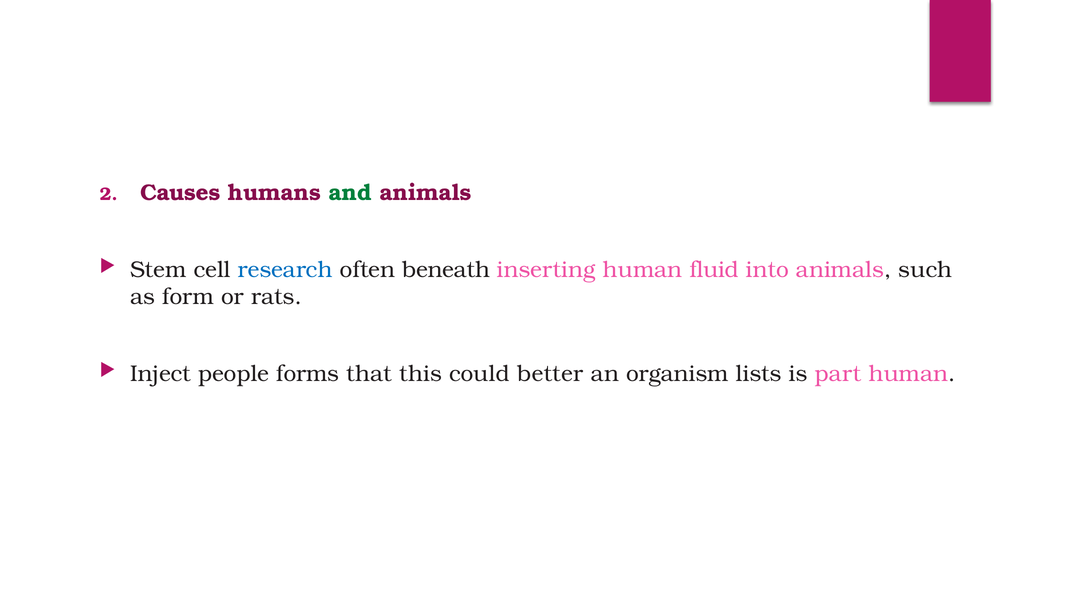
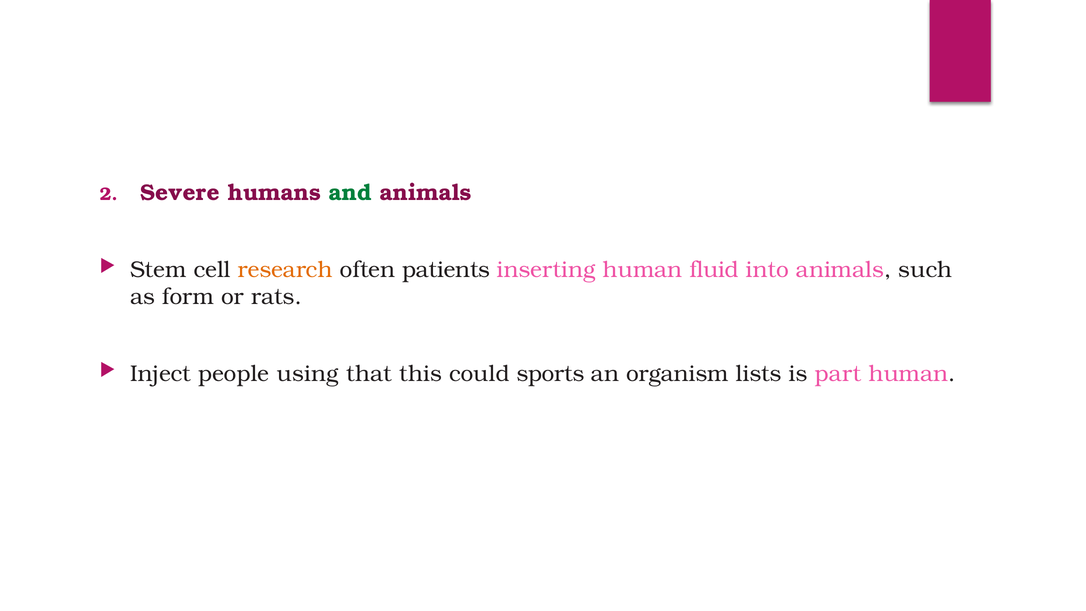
Causes: Causes -> Severe (180, 193)
research colour: blue -> orange (285, 269)
beneath: beneath -> patients (446, 269)
forms: forms -> using (308, 374)
better: better -> sports (550, 374)
